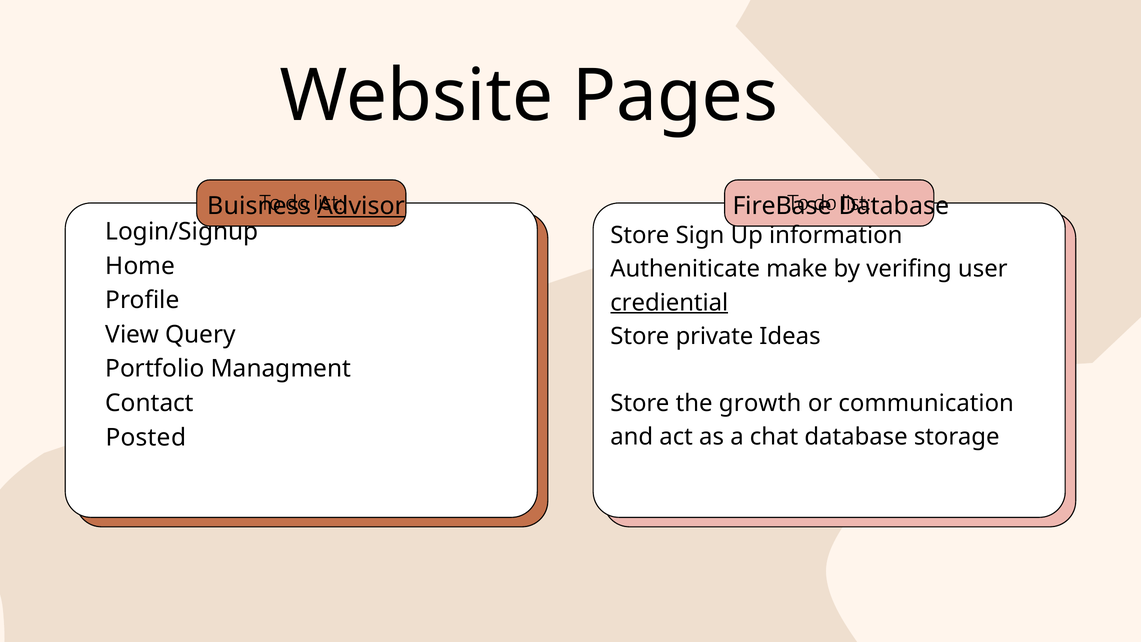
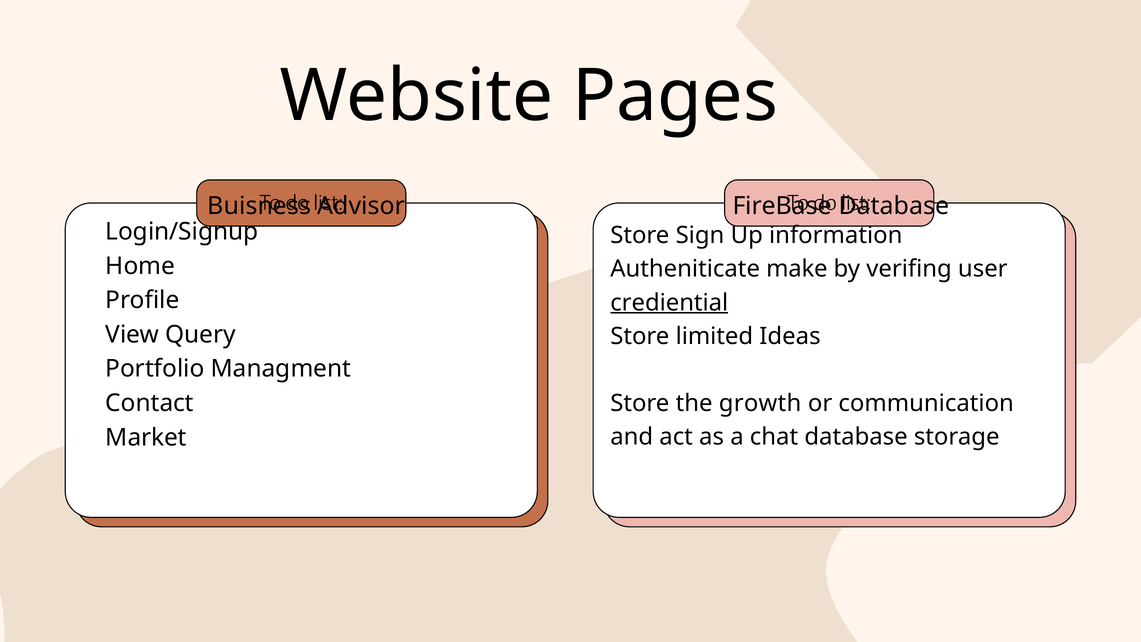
Advisor underline: present -> none (361, 206)
private: private -> limited (714, 336)
Posted: Posted -> Market (146, 437)
